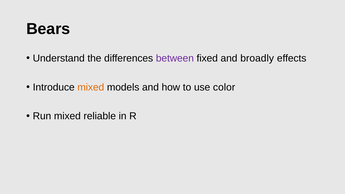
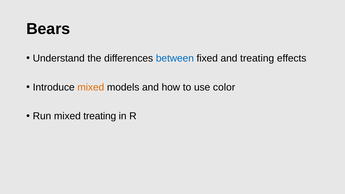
between colour: purple -> blue (175, 58)
and broadly: broadly -> treating (257, 58)
mixed reliable: reliable -> treating (100, 116)
